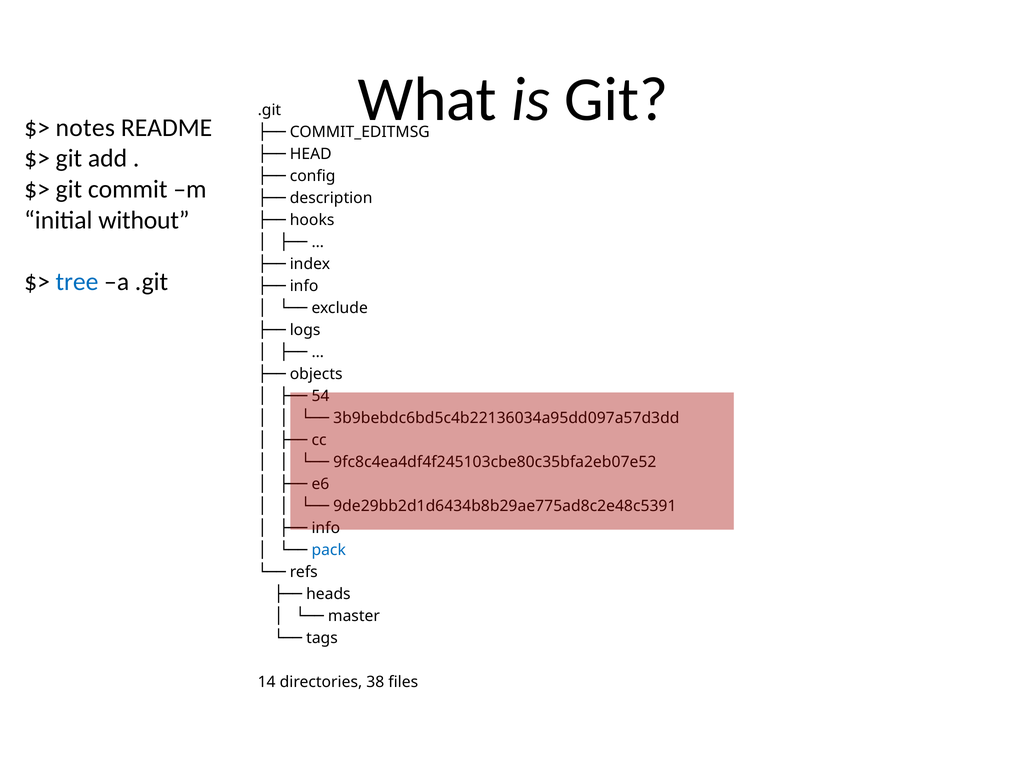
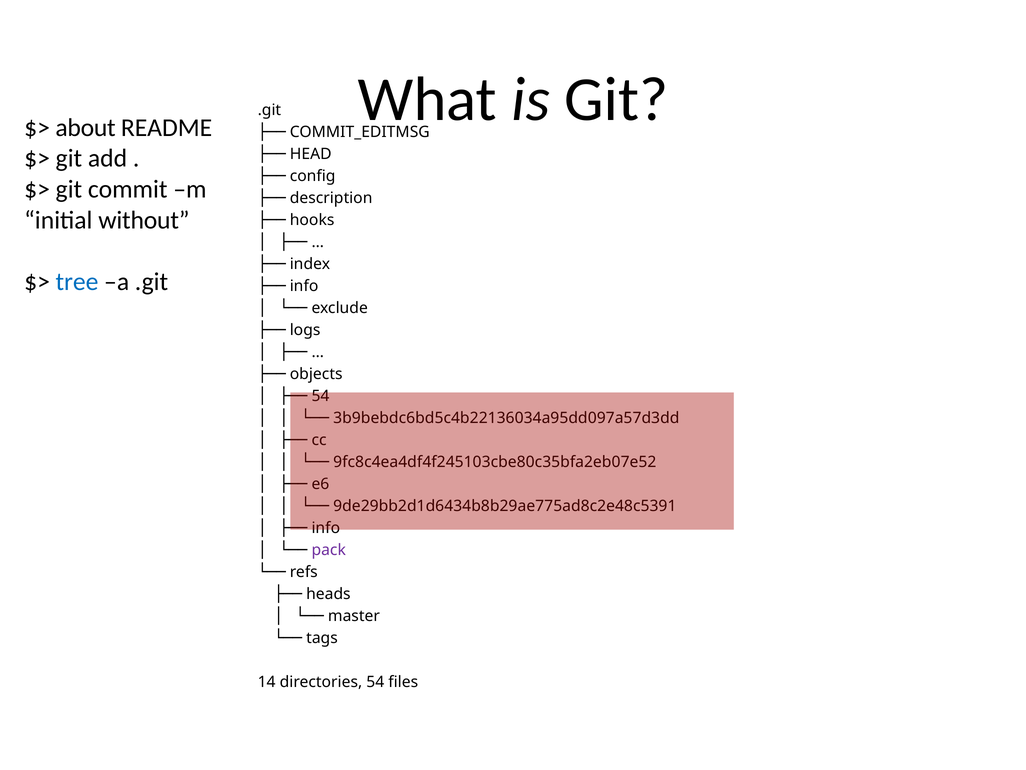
notes: notes -> about (86, 128)
pack colour: blue -> purple (329, 550)
directories 38: 38 -> 54 (375, 681)
